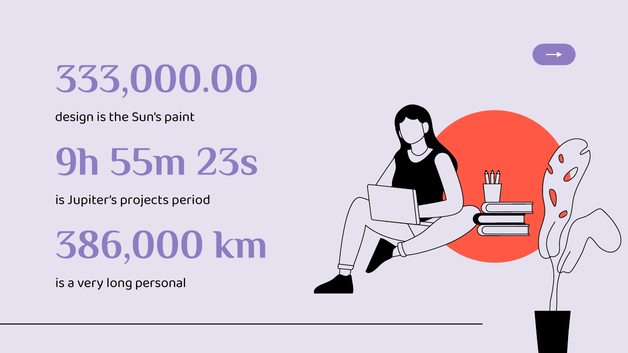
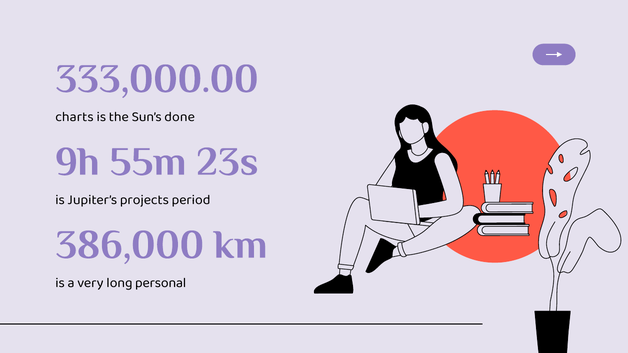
design: design -> charts (74, 117)
paint: paint -> done (180, 117)
